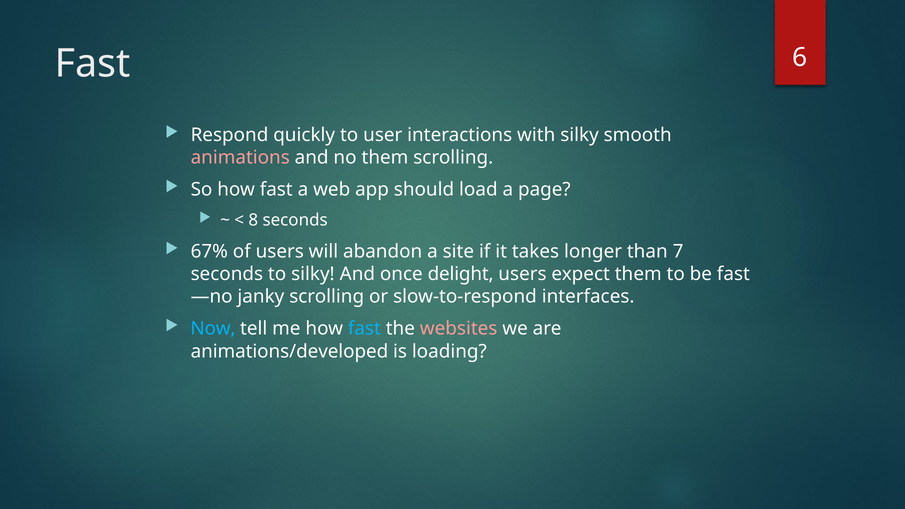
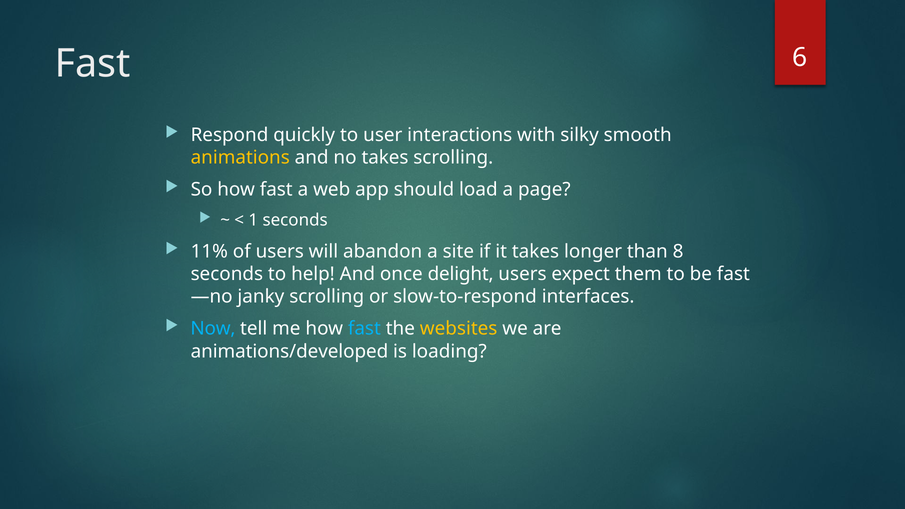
animations colour: pink -> yellow (240, 157)
no them: them -> takes (385, 157)
8: 8 -> 1 (253, 220)
67%: 67% -> 11% (209, 251)
7: 7 -> 8 (678, 251)
to silky: silky -> help (313, 274)
websites colour: pink -> yellow (459, 329)
